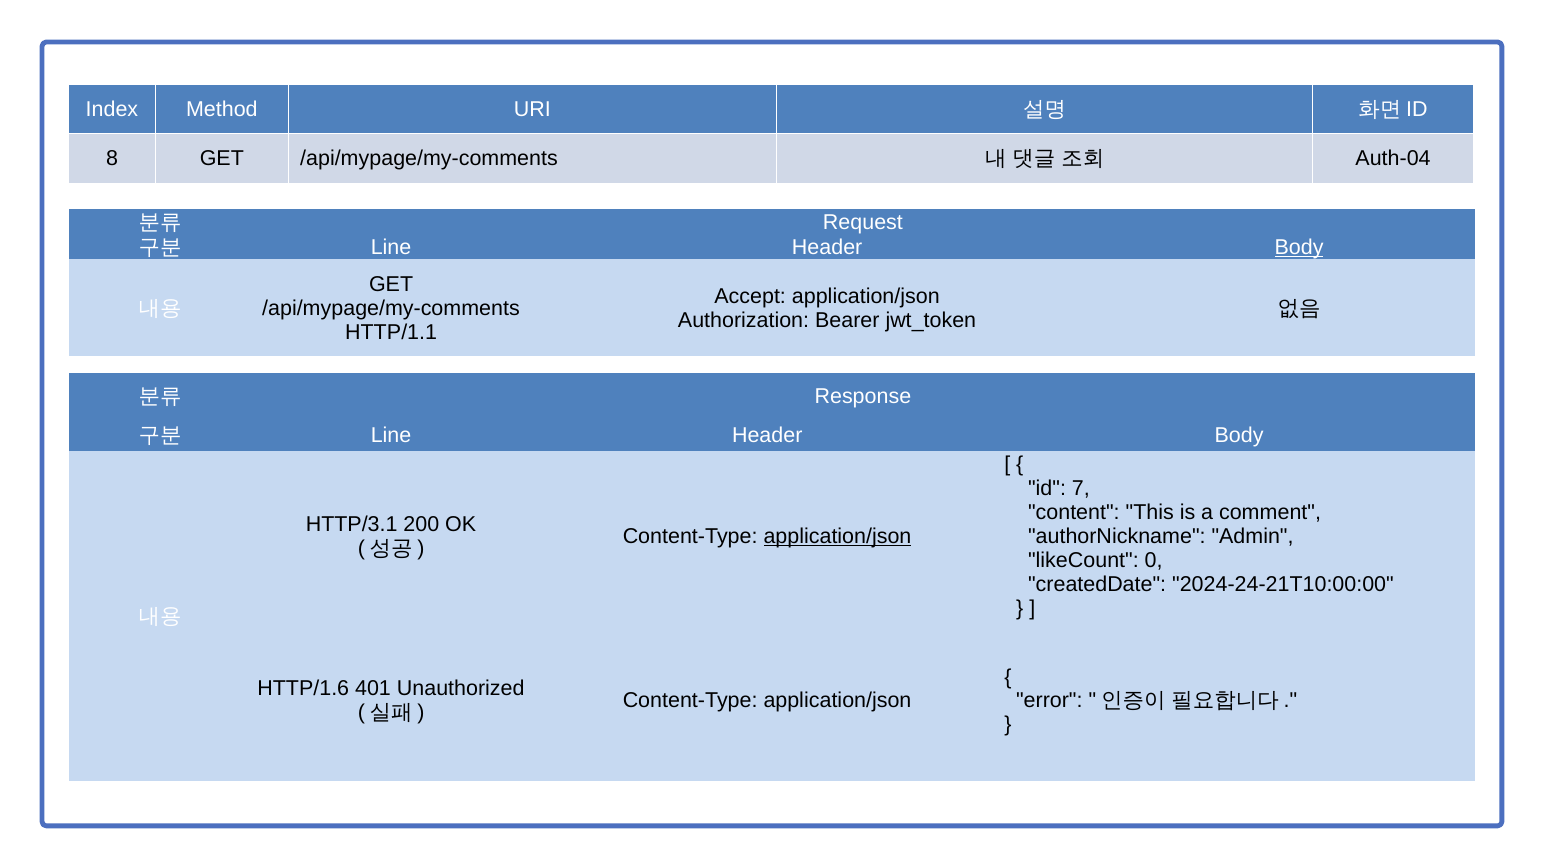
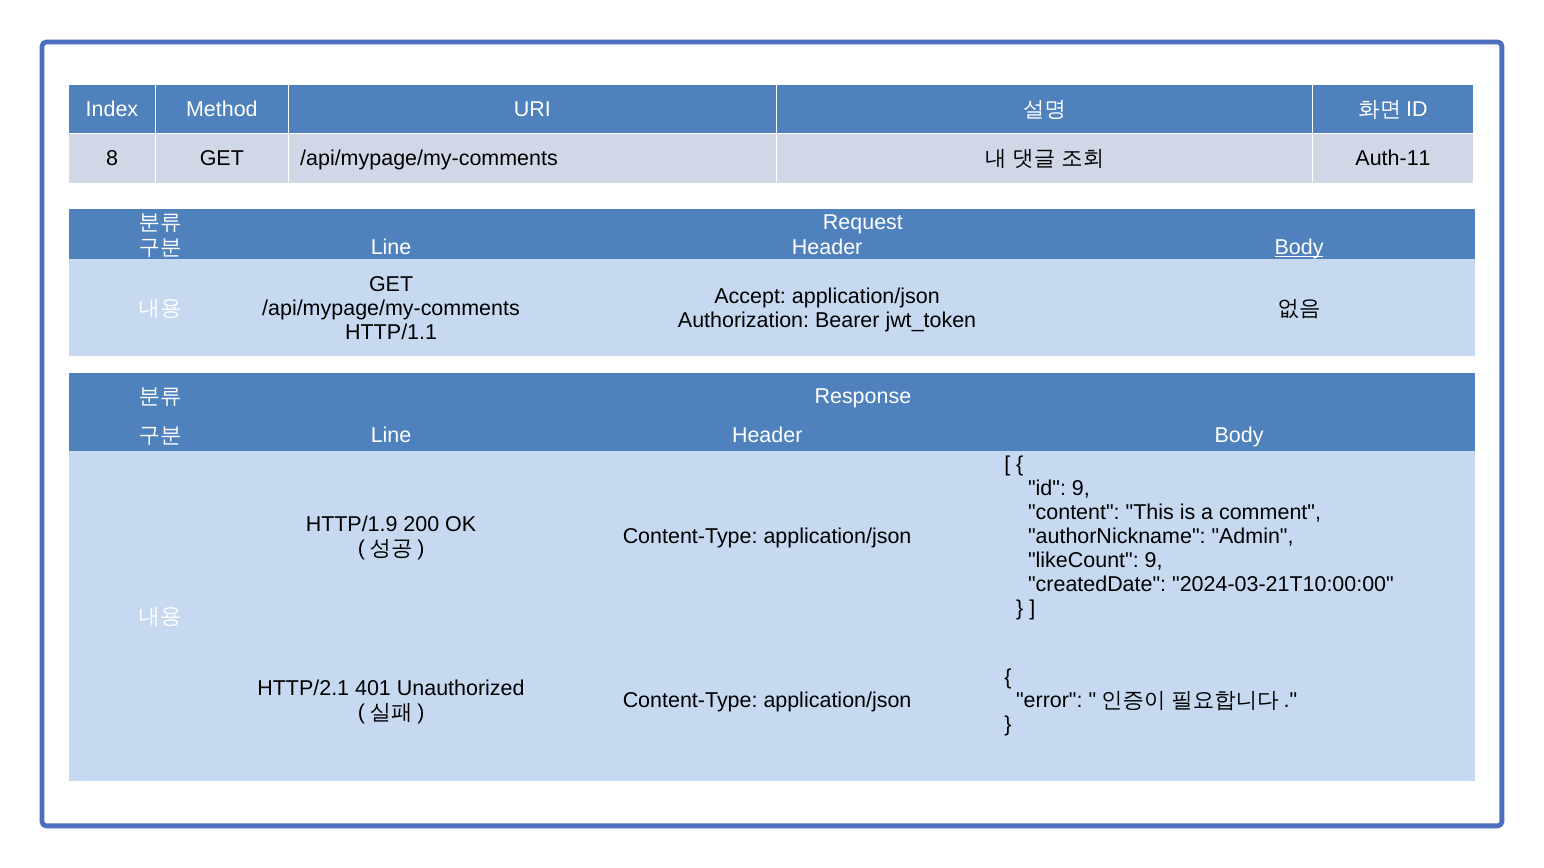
Auth-04: Auth-04 -> Auth-11 (1393, 159)
id 7: 7 -> 9 (1081, 489)
HTTP/3.1: HTTP/3.1 -> HTTP/1.9 (352, 525)
application/json underline: present -> none (837, 537)
likeCount 0: 0 -> 9 (1154, 561)
2024-24-21T10:00:00: 2024-24-21T10:00:00 -> 2024-03-21T10:00:00 (1283, 584)
HTTP/1.6: HTTP/1.6 -> HTTP/2.1 (303, 689)
